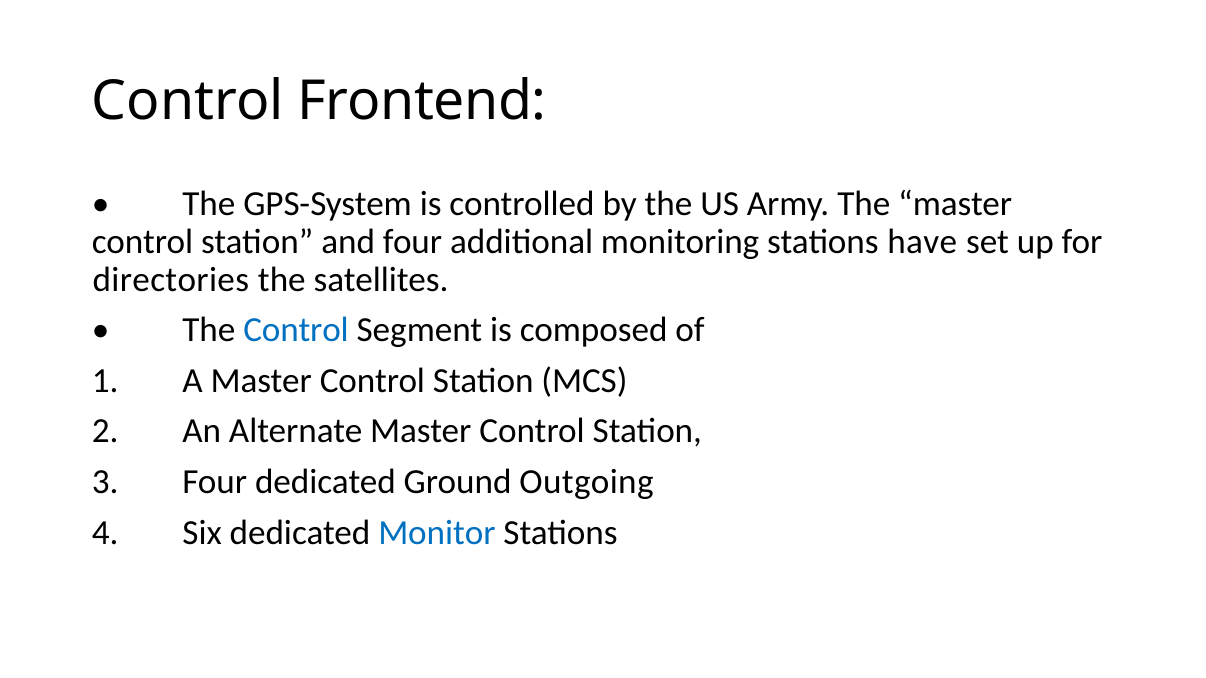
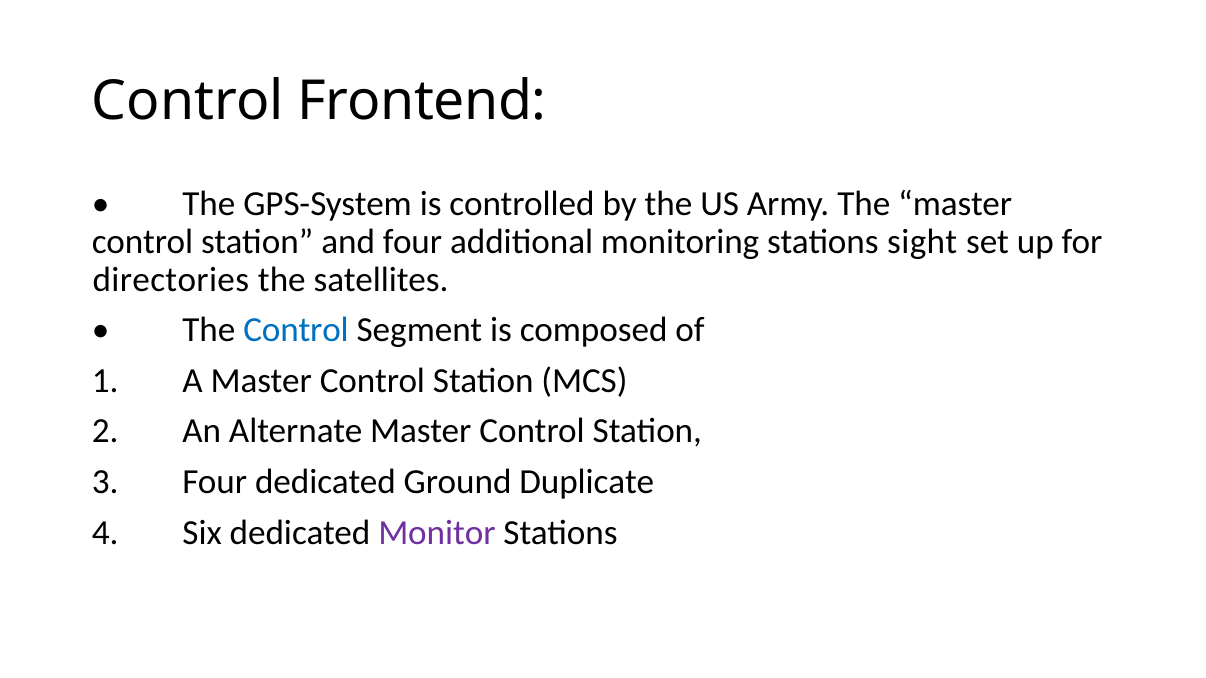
have: have -> sight (922, 242)
Outgoing: Outgoing -> Duplicate (587, 482)
Monitor colour: blue -> purple (437, 533)
